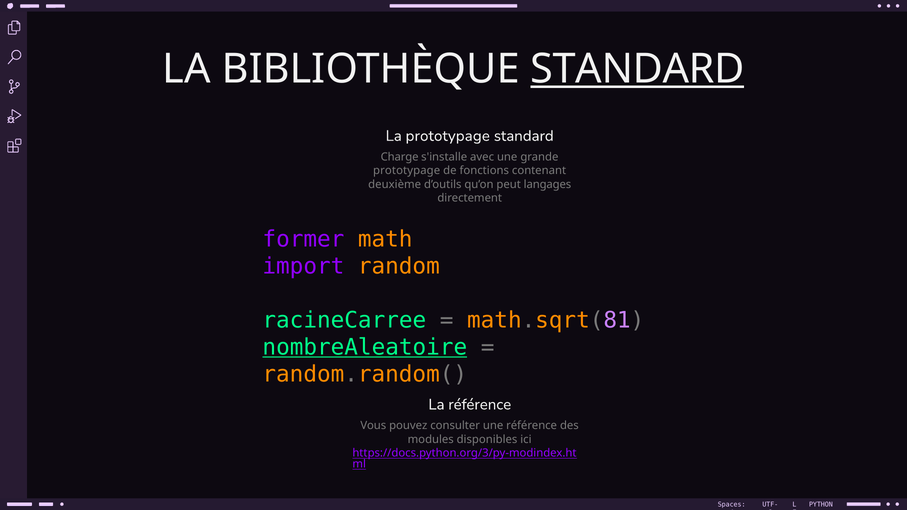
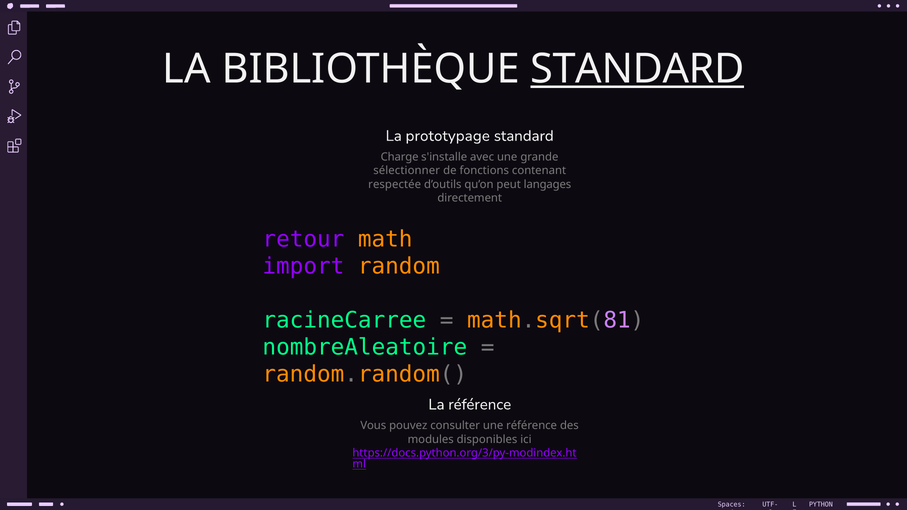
prototypage: prototypage -> sélectionner (407, 171)
deuxième: deuxième -> respectée (395, 184)
former: former -> retour (303, 239)
nombreAleatoire underline: present -> none (365, 347)
